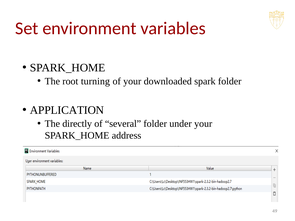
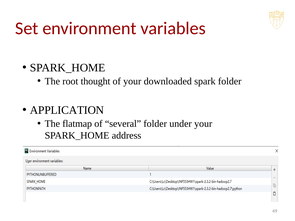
turning: turning -> thought (95, 81)
directly: directly -> flatmap (77, 124)
